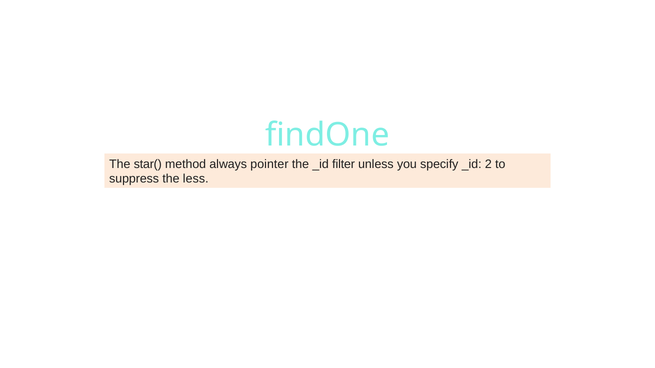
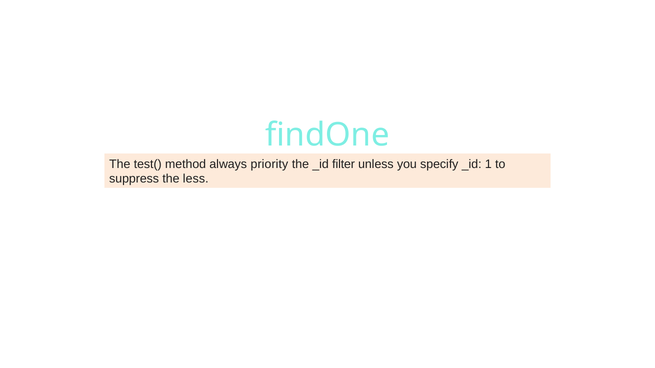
star(: star( -> test( (148, 164)
pointer: pointer -> priority (269, 164)
2: 2 -> 1 (488, 164)
